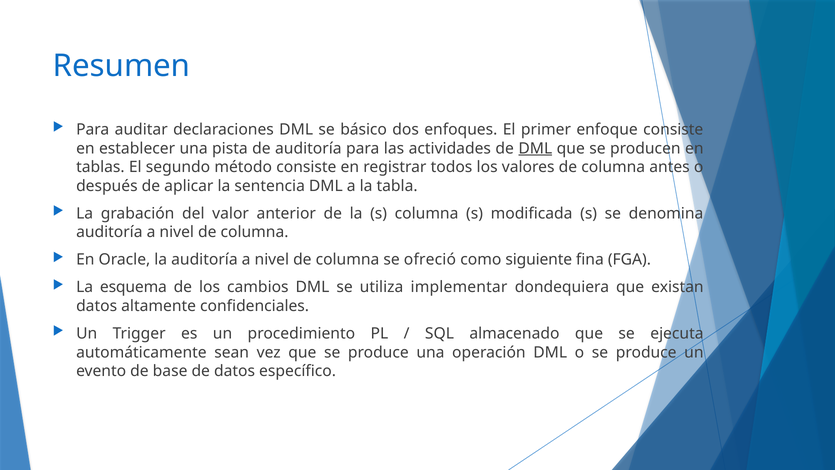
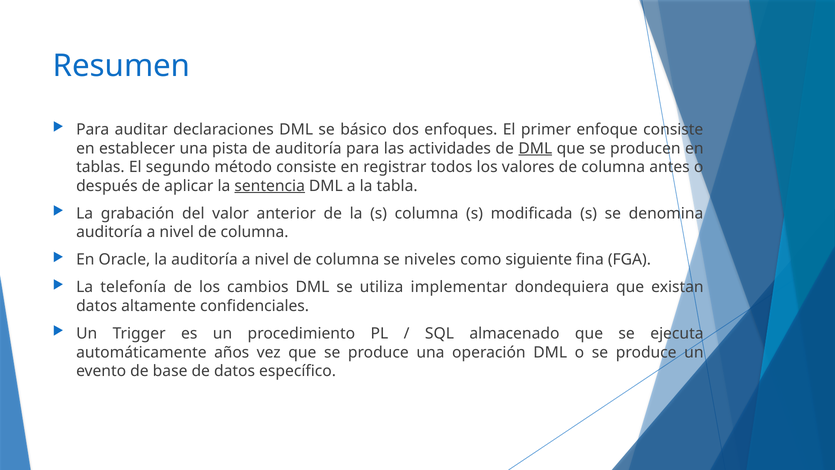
sentencia underline: none -> present (270, 186)
ofreció: ofreció -> niveles (430, 260)
esquema: esquema -> telefonía (133, 287)
sean: sean -> años (232, 352)
